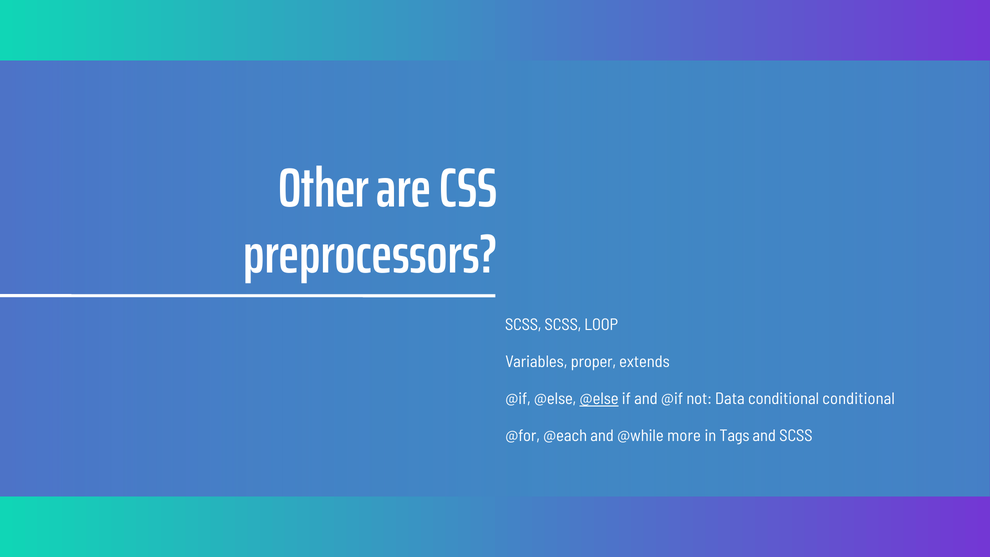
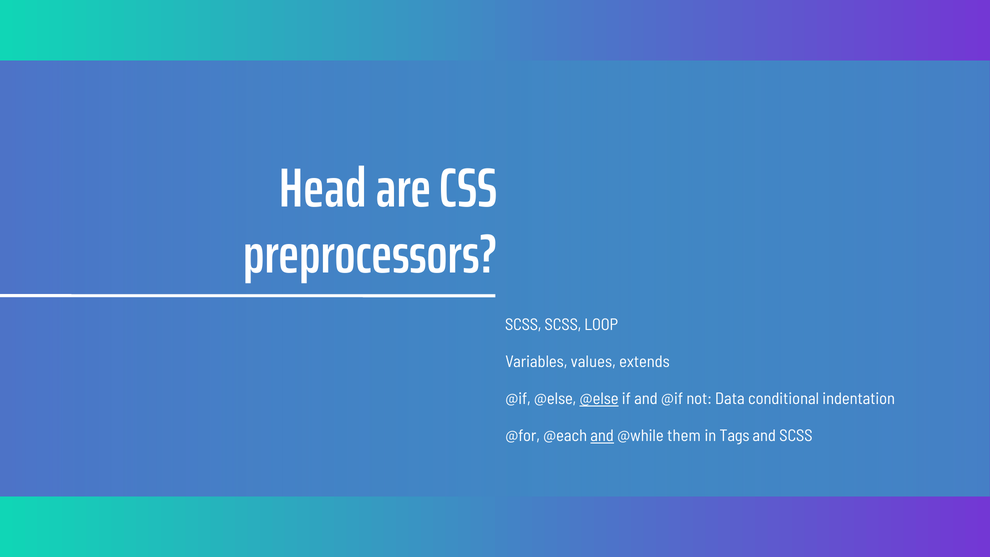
Other: Other -> Head (323, 189)
proper: proper -> values (593, 362)
conditional conditional: conditional -> indentation (859, 399)
and underline: none -> present (602, 436)
more: more -> them (684, 436)
